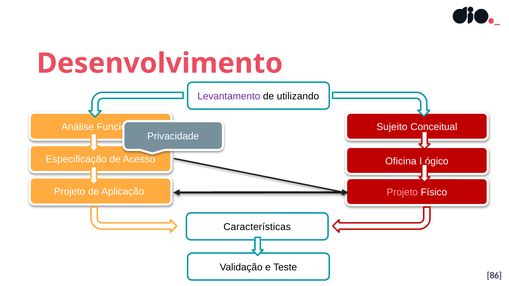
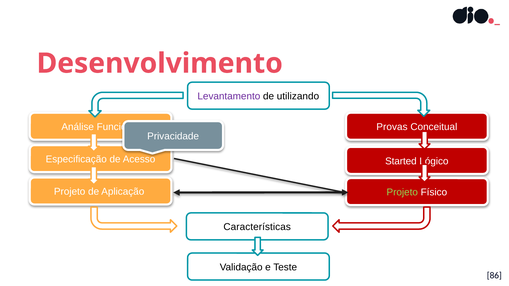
Sujeito: Sujeito -> Provas (392, 127)
Oficina: Oficina -> Started (401, 161)
Projeto colour: pink -> light green (402, 192)
